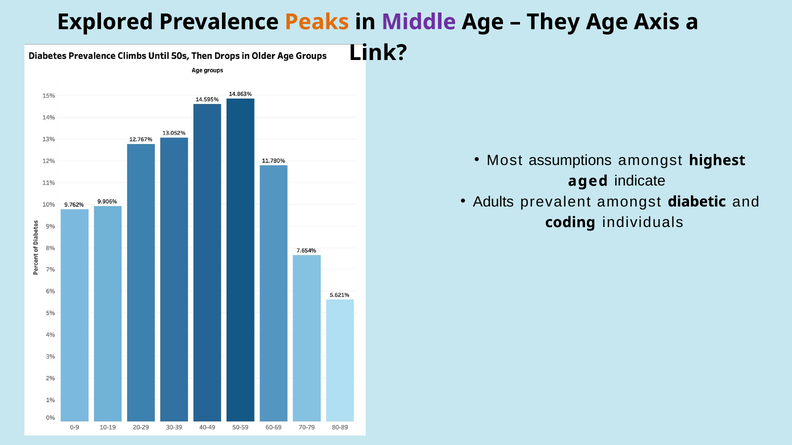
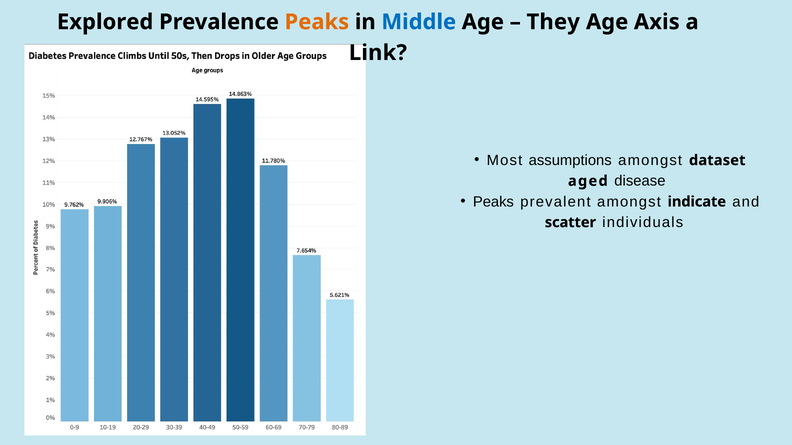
Middle colour: purple -> blue (419, 22)
highest: highest -> dataset (717, 160)
indicate: indicate -> disease (640, 181)
Adults: Adults -> Peaks (493, 202)
diabetic: diabetic -> indicate (697, 202)
coding: coding -> scatter (570, 223)
